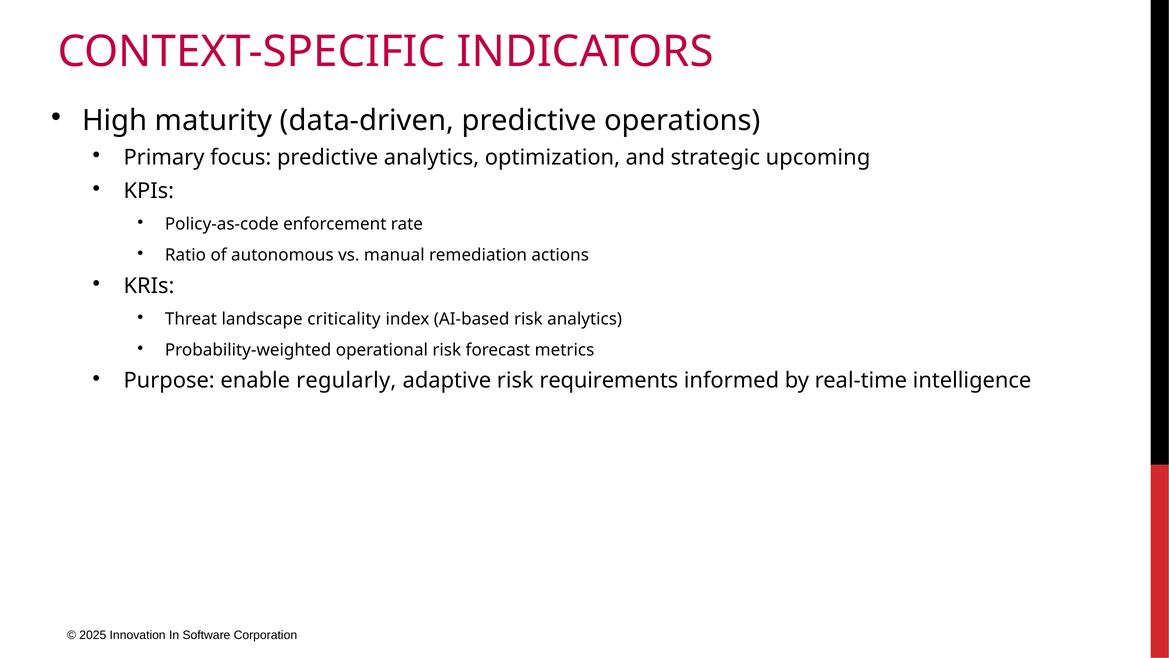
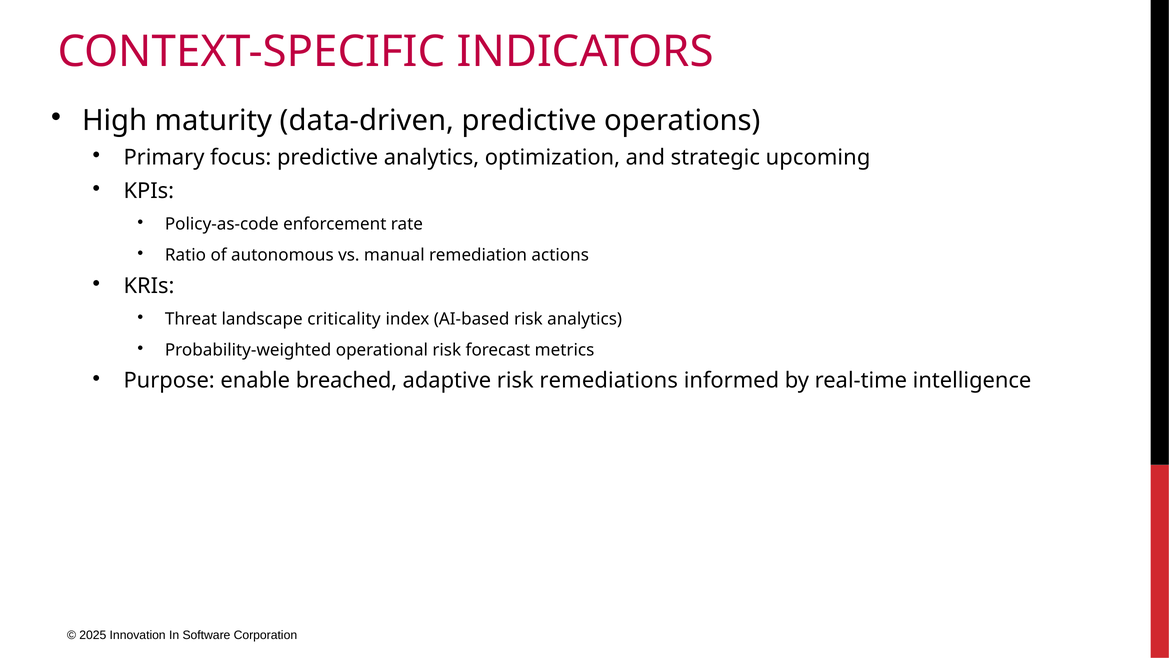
regularly: regularly -> breached (346, 381)
requirements: requirements -> remediations (609, 381)
